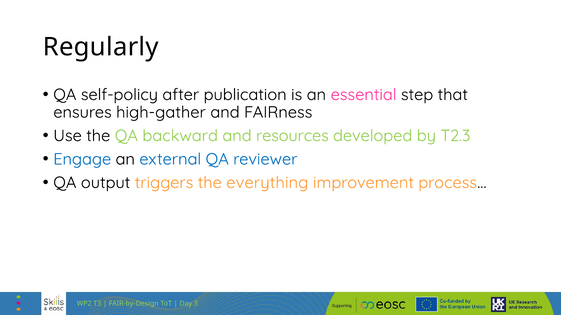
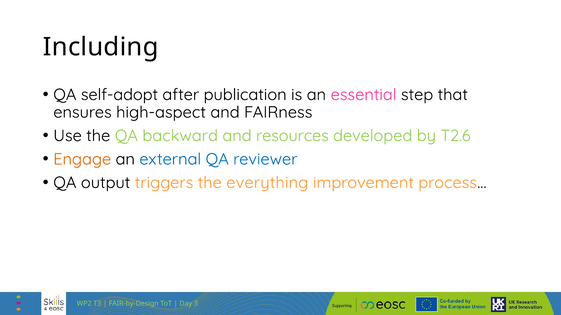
Regularly: Regularly -> Including (101, 47)
self-policy: self-policy -> self-adopt (119, 95)
high-gather: high-gather -> high-aspect (161, 112)
T2.3: T2.3 -> T2.6 (455, 136)
Engage colour: blue -> orange (82, 159)
